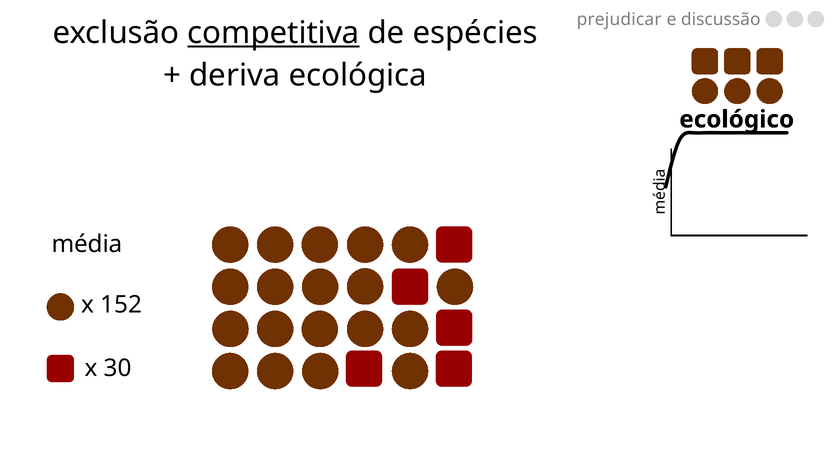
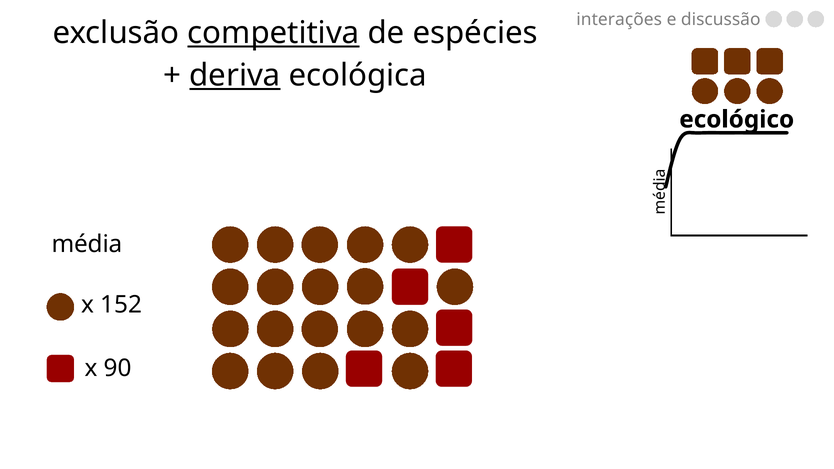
prejudicar: prejudicar -> interações (619, 20)
deriva underline: none -> present (235, 76)
30: 30 -> 90 (118, 368)
